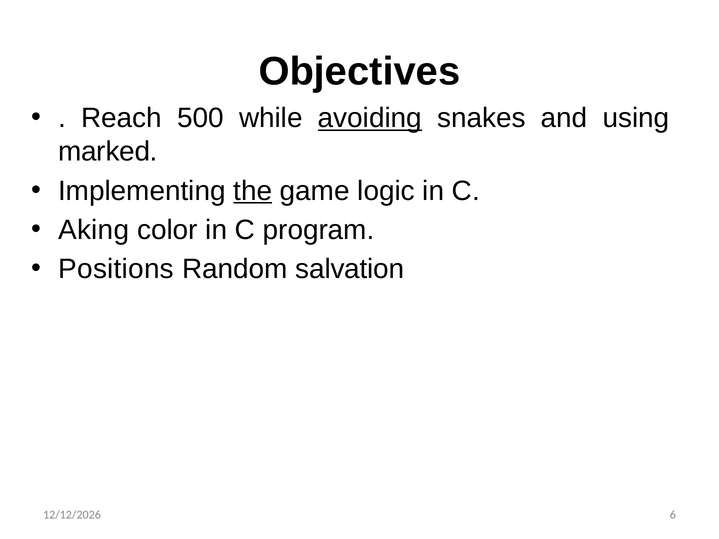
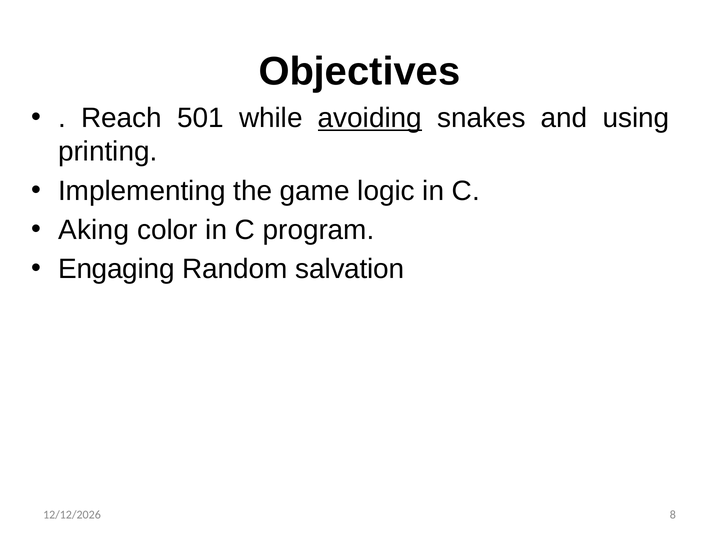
500: 500 -> 501 (200, 118)
marked: marked -> printing (108, 152)
the underline: present -> none (253, 191)
Positions: Positions -> Engaging (116, 269)
6: 6 -> 8 (673, 515)
